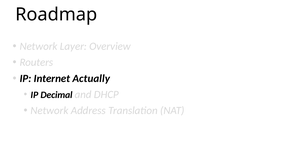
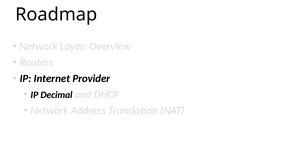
Actually: Actually -> Provider (91, 78)
